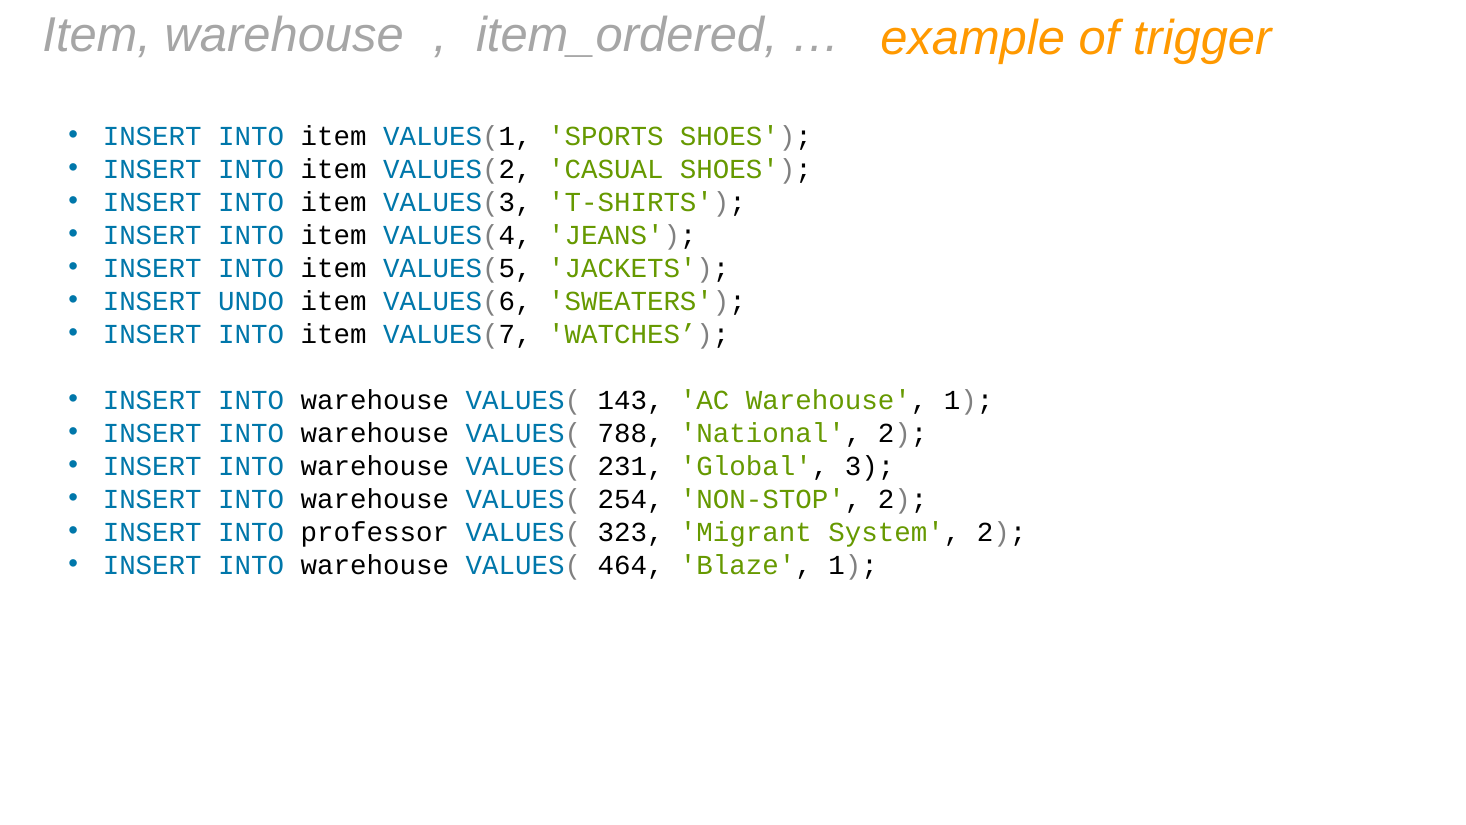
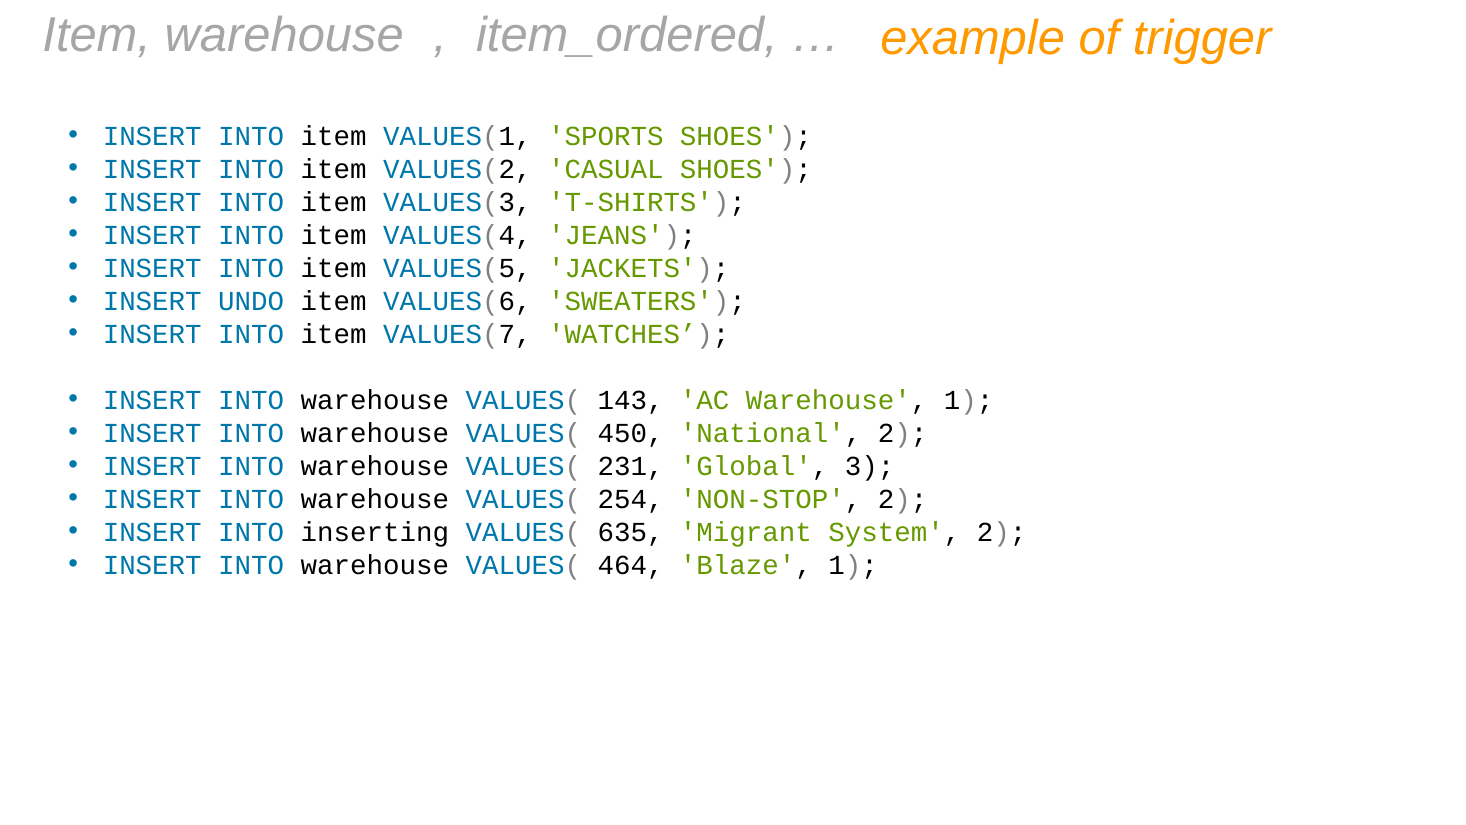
788: 788 -> 450 (631, 433)
professor: professor -> inserting (375, 532)
323: 323 -> 635 (631, 532)
